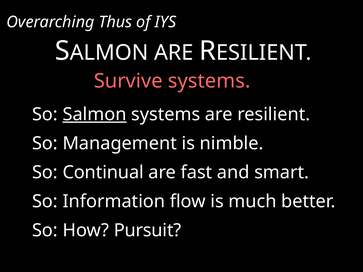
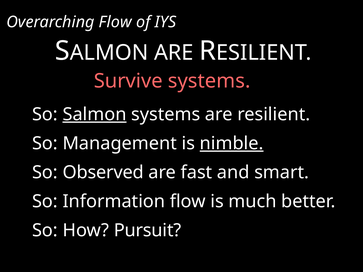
Overarching Thus: Thus -> Flow (115, 22)
nimble underline: none -> present (232, 143)
Continual: Continual -> Observed (103, 173)
